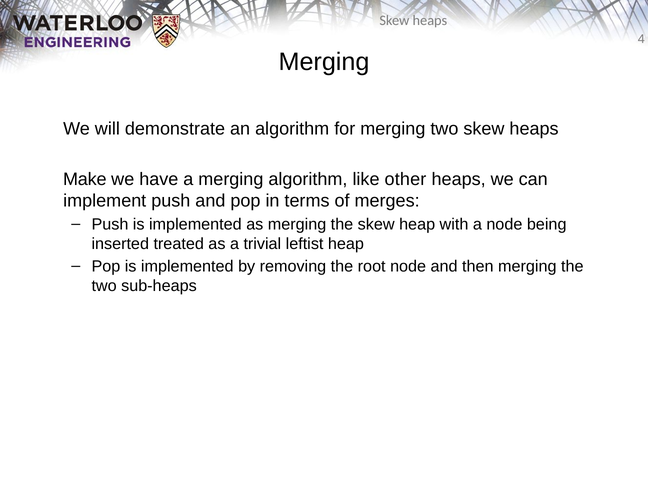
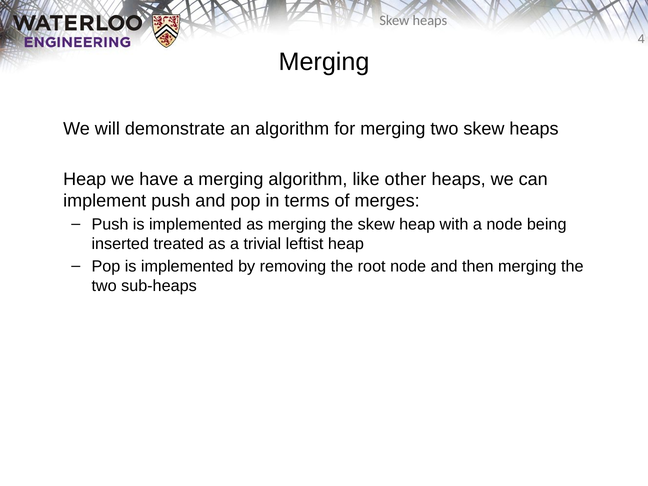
Make: Make -> Heap (85, 179)
